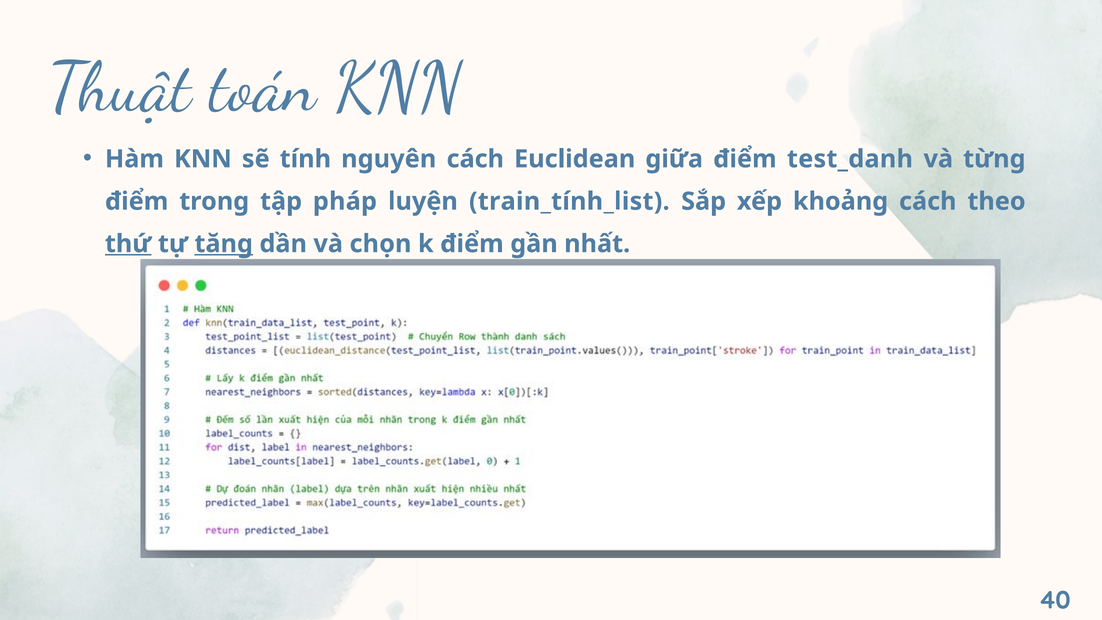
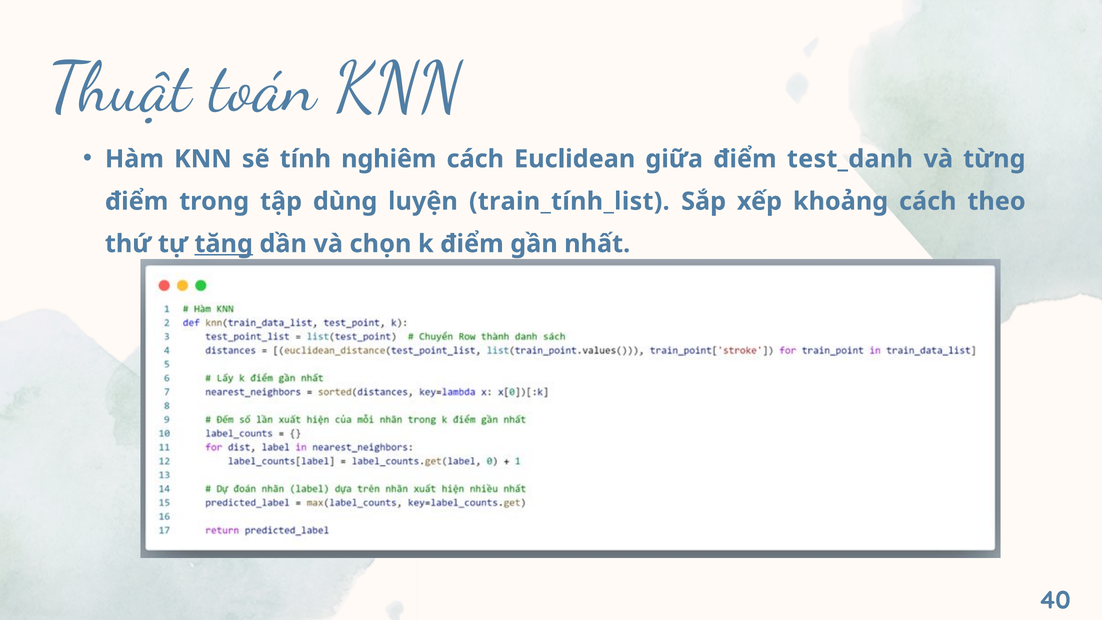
nguyên: nguyên -> nghiêm (389, 159)
pháp: pháp -> dùng (345, 201)
thứ underline: present -> none (128, 244)
